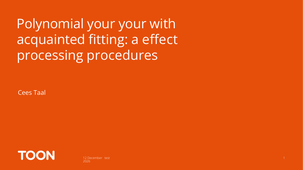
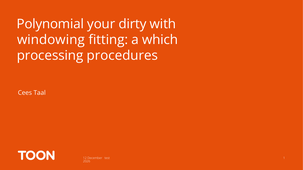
your your: your -> dirty (133, 24)
acquainted: acquainted -> windowing (51, 40)
effect: effect -> which (160, 40)
